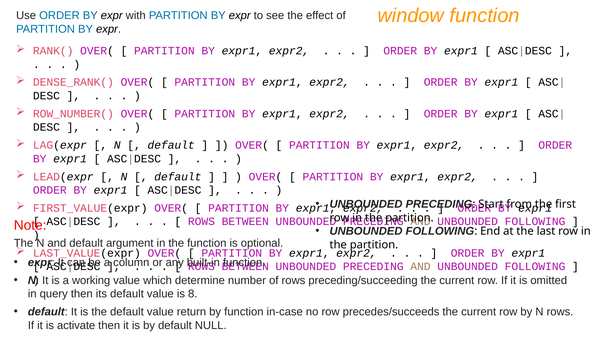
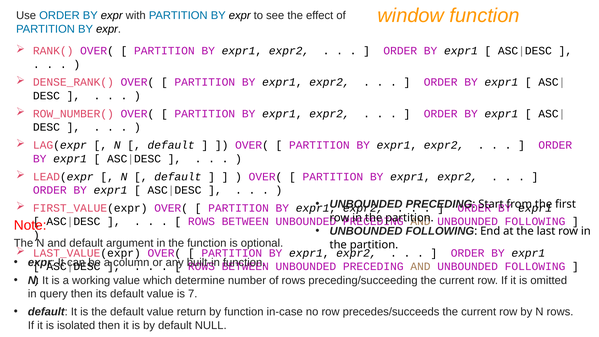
8: 8 -> 7 (193, 294)
activate: activate -> isolated (76, 325)
